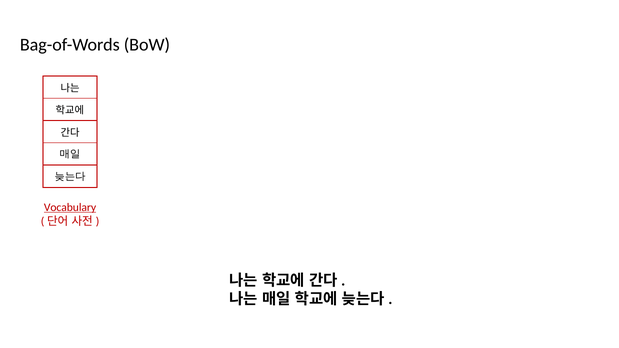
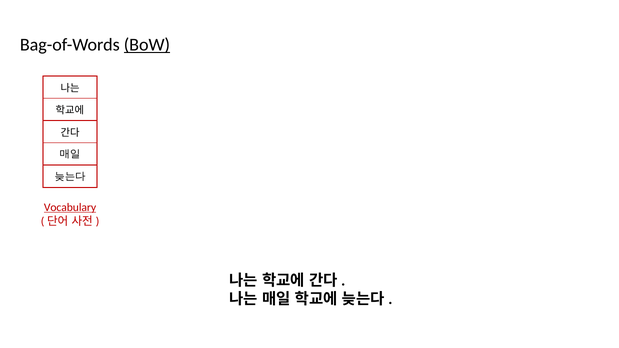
BoW underline: none -> present (147, 45)
